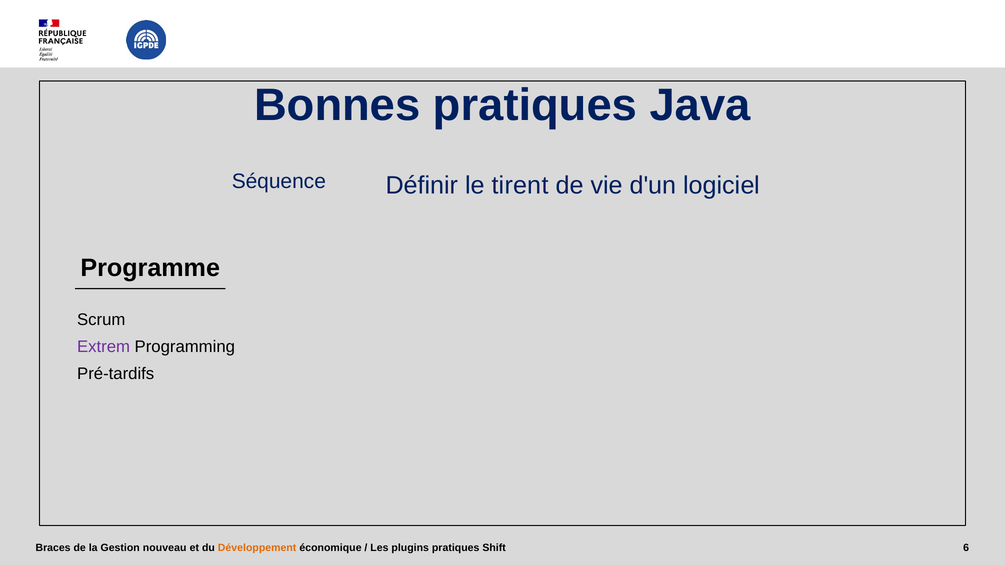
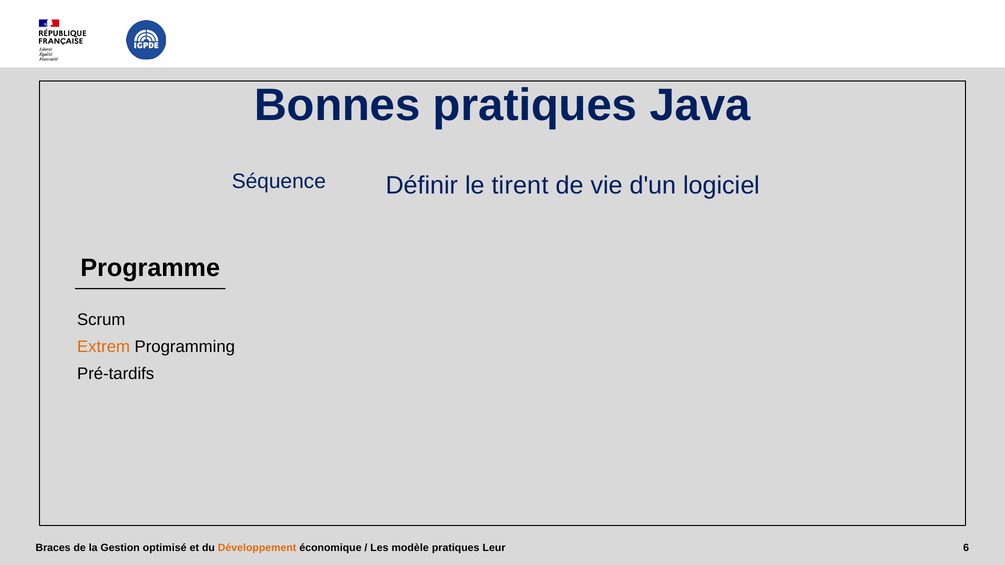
Extrem colour: purple -> orange (104, 347)
nouveau: nouveau -> optimisé (165, 548)
plugins: plugins -> modèle (410, 548)
Shift: Shift -> Leur (494, 548)
